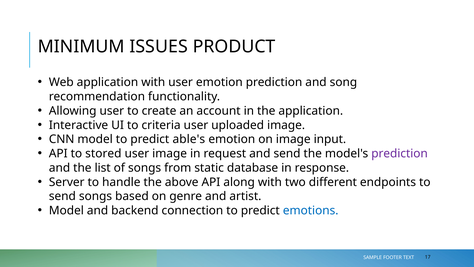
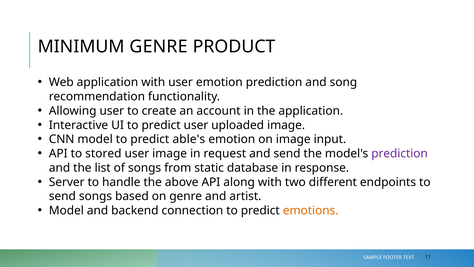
MINIMUM ISSUES: ISSUES -> GENRE (159, 47)
UI to criteria: criteria -> predict (161, 125)
emotions colour: blue -> orange (311, 210)
